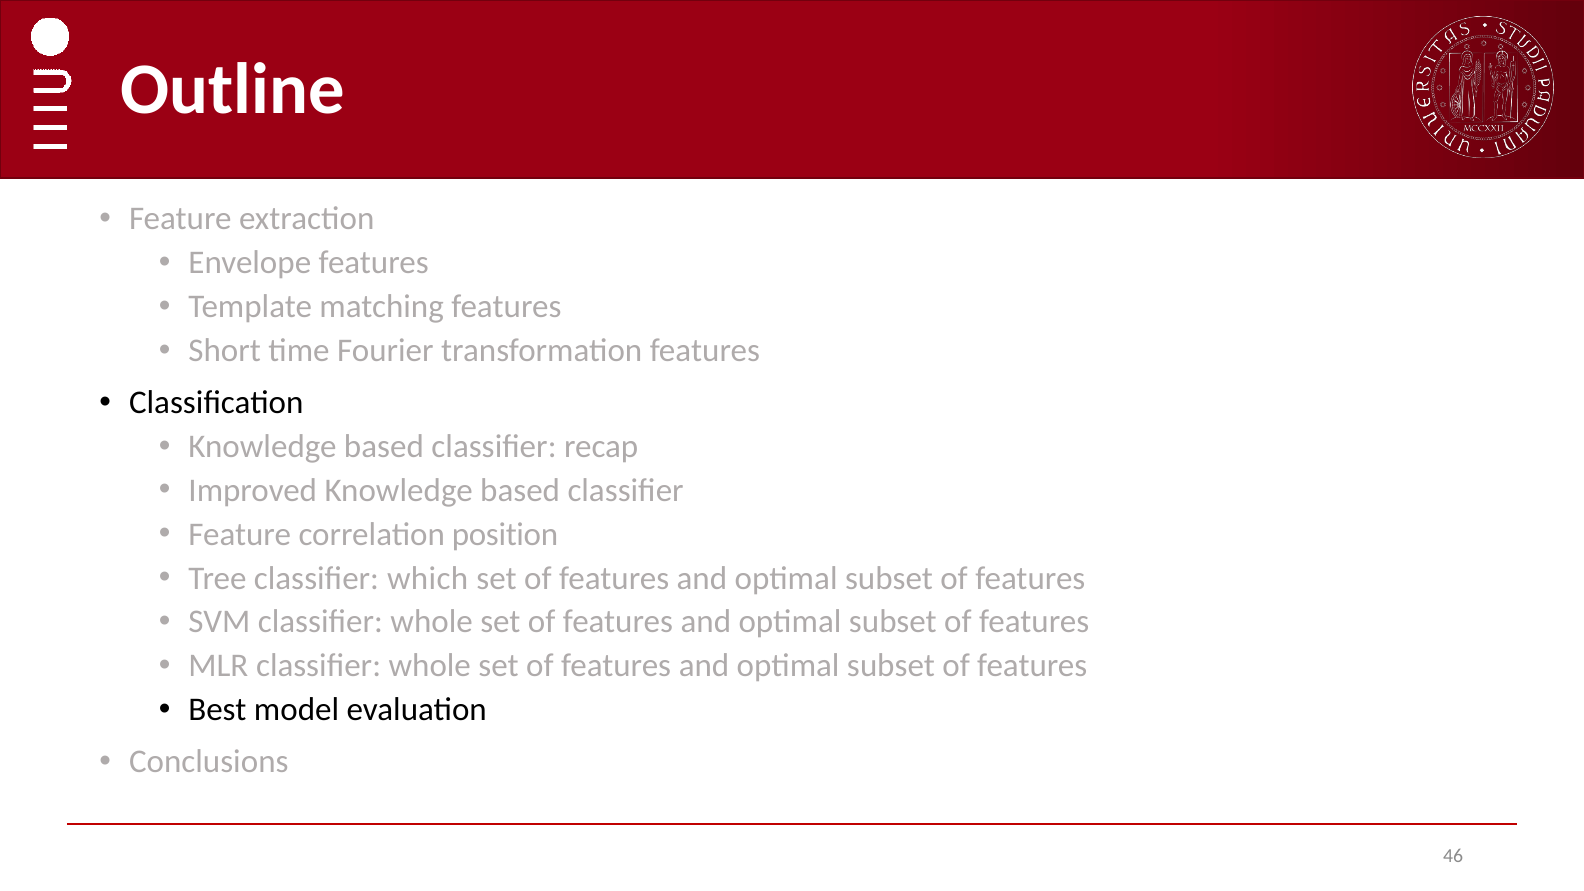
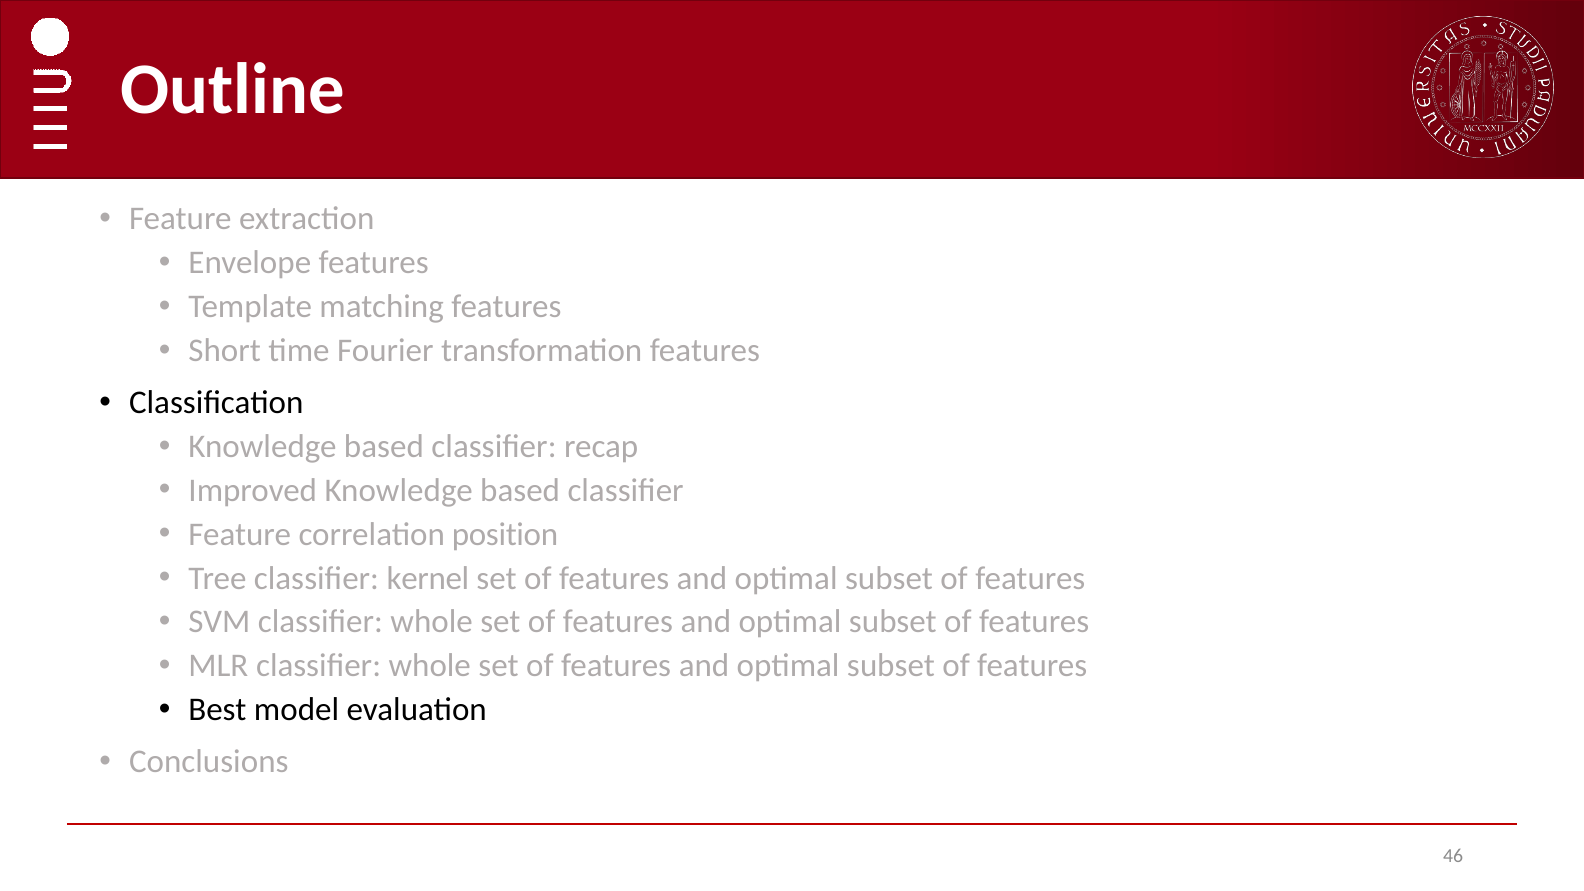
which: which -> kernel (428, 578)
